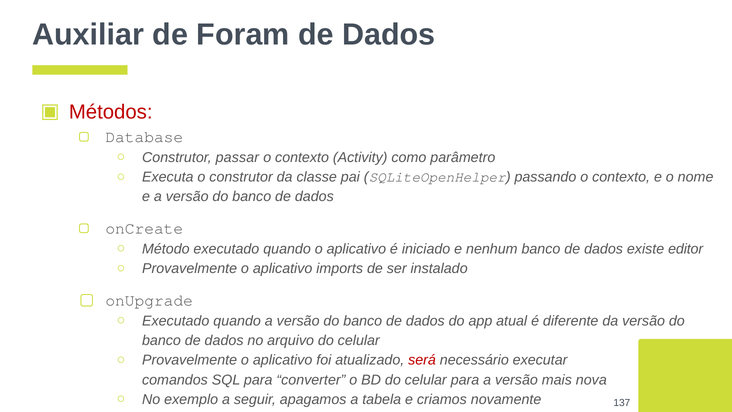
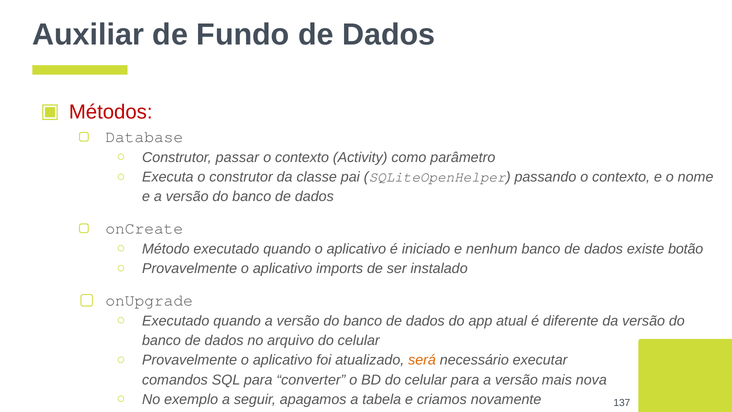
Foram: Foram -> Fundo (243, 35)
editor: editor -> botão (686, 249)
será colour: red -> orange (422, 360)
